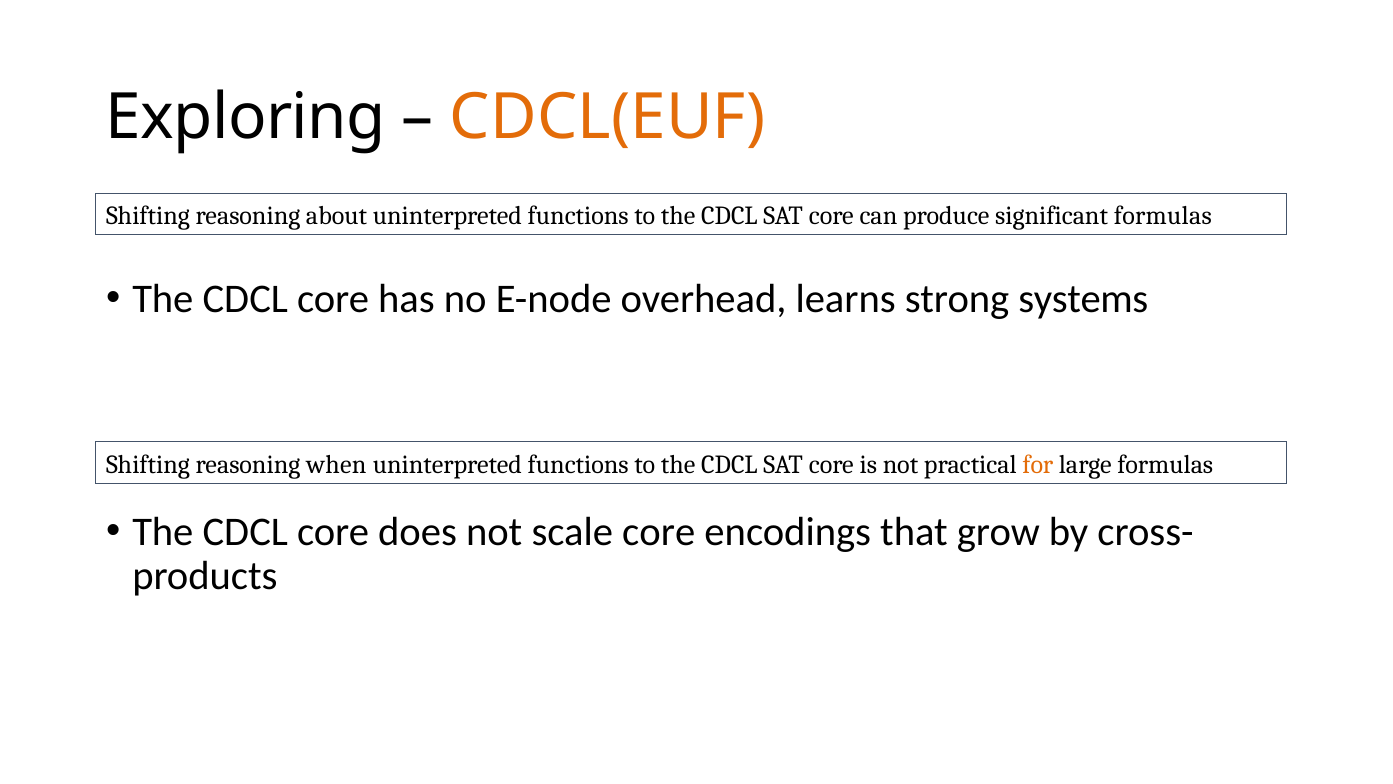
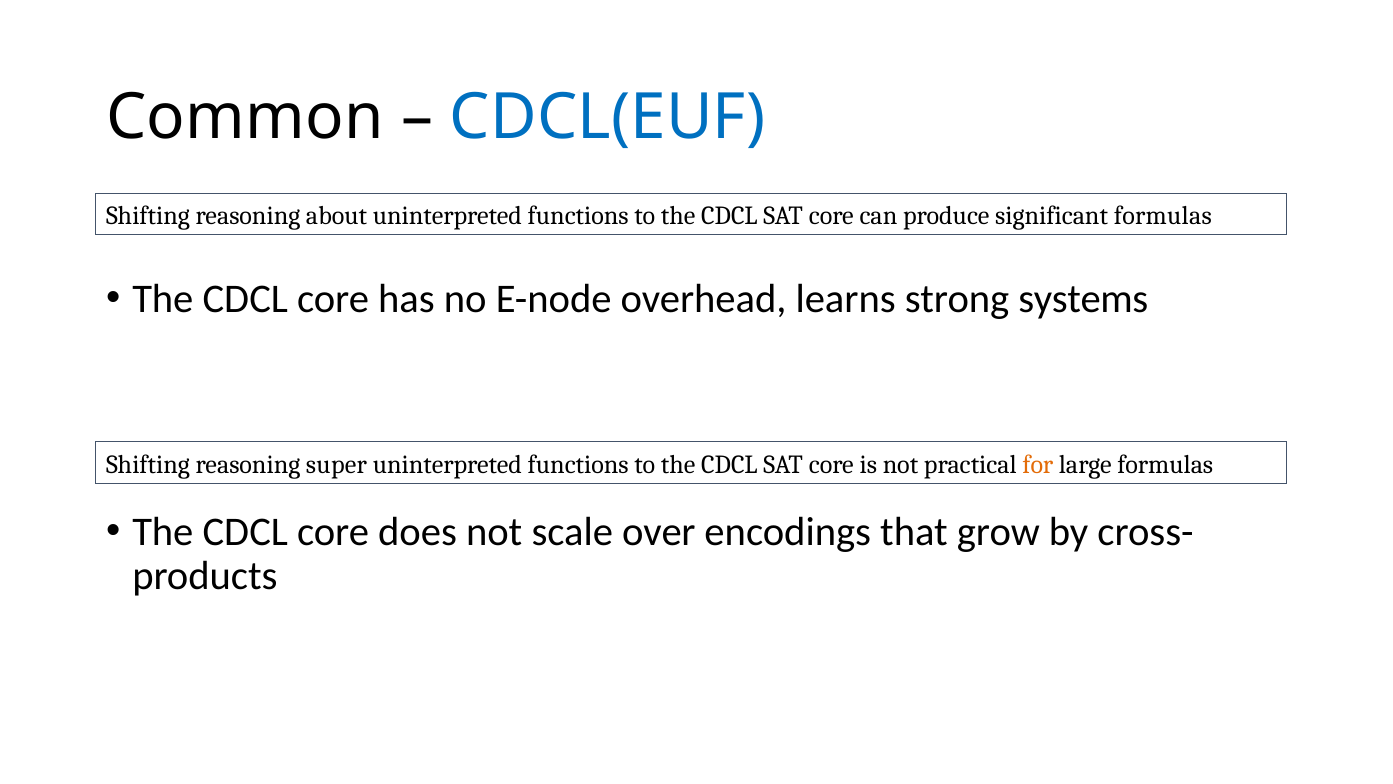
Exploring: Exploring -> Common (245, 117)
CDCL(EUF colour: orange -> blue (608, 117)
when: when -> super (336, 464)
scale core: core -> over (659, 532)
